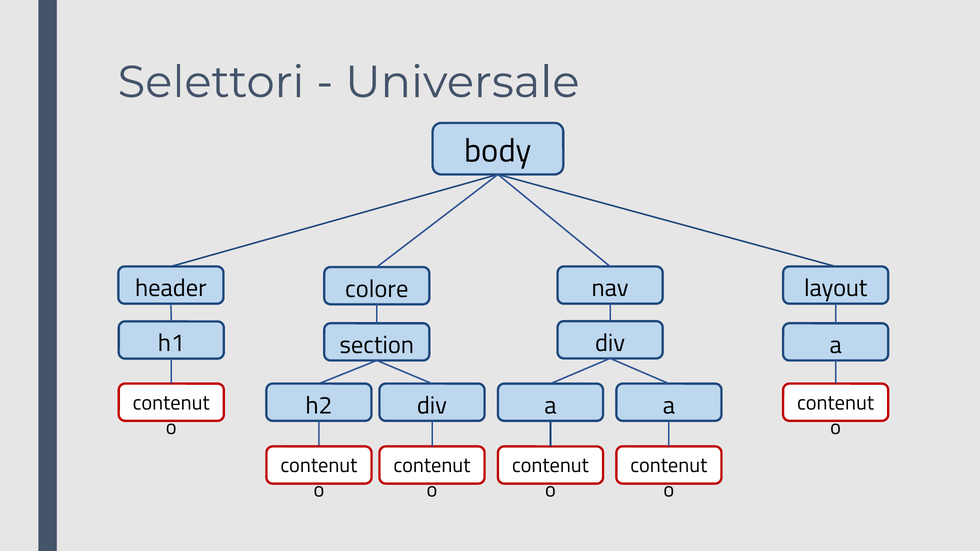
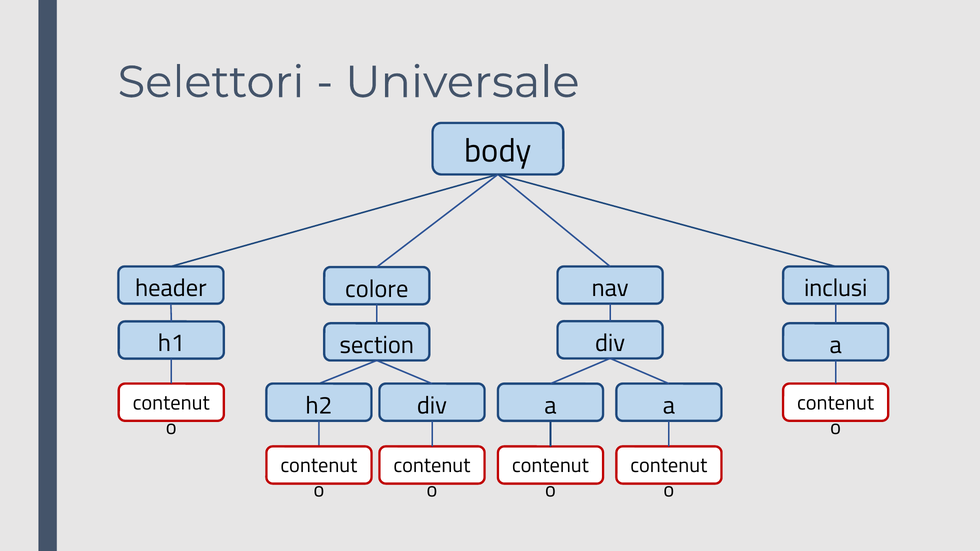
layout: layout -> inclusi (836, 288)
